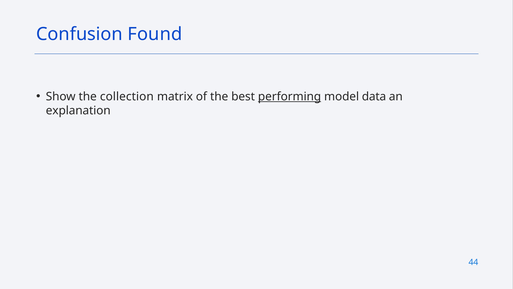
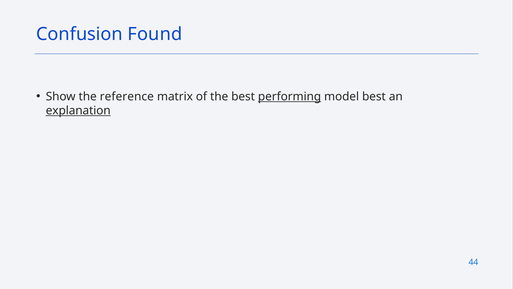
collection: collection -> reference (127, 96)
model data: data -> best (374, 96)
explanation underline: none -> present (78, 110)
